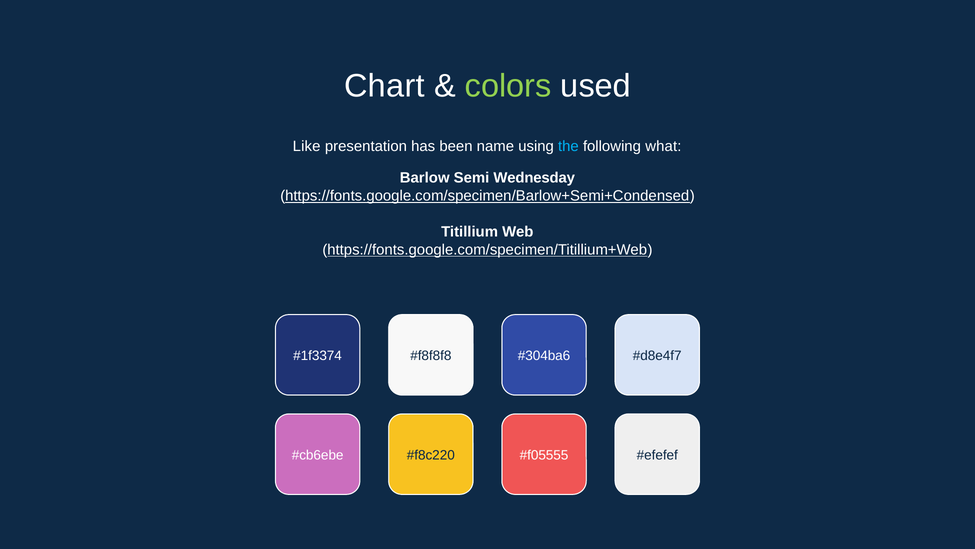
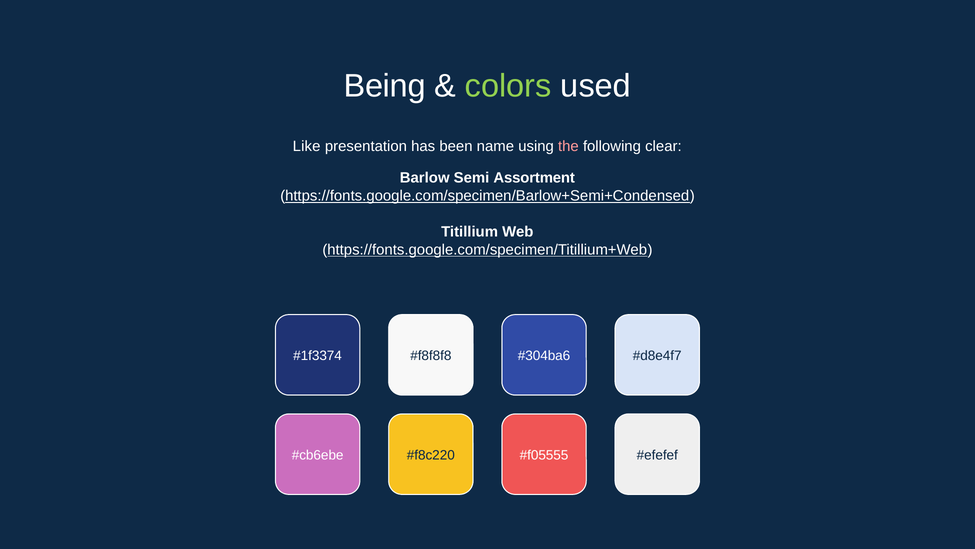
Chart: Chart -> Being (385, 86)
the colour: light blue -> pink (568, 146)
what: what -> clear (663, 146)
Wednesday: Wednesday -> Assortment (534, 178)
